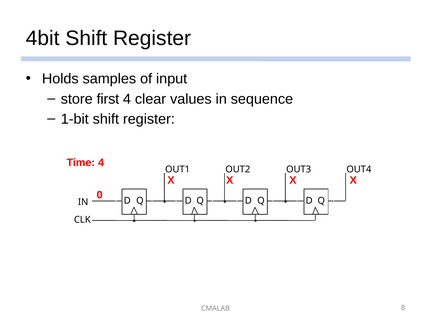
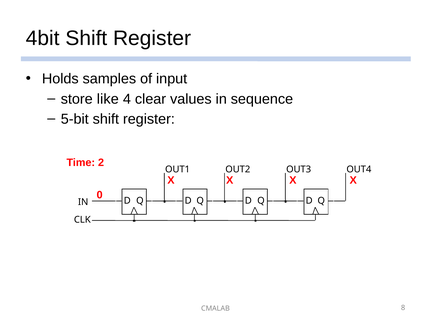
first: first -> like (108, 99)
1-bit: 1-bit -> 5-bit (75, 119)
Time 4: 4 -> 2 (101, 163)
